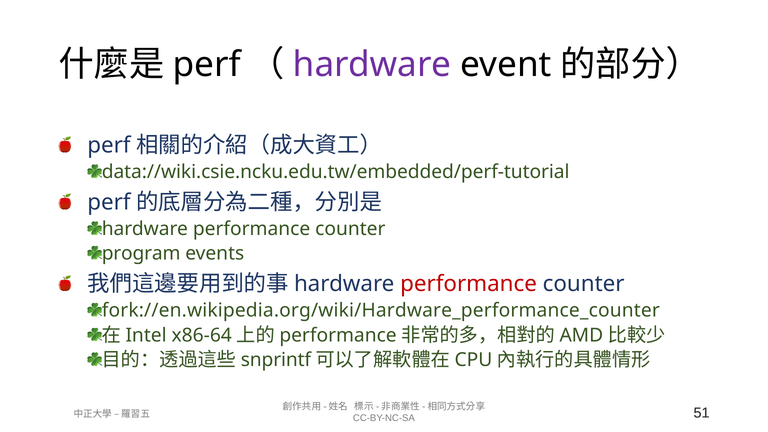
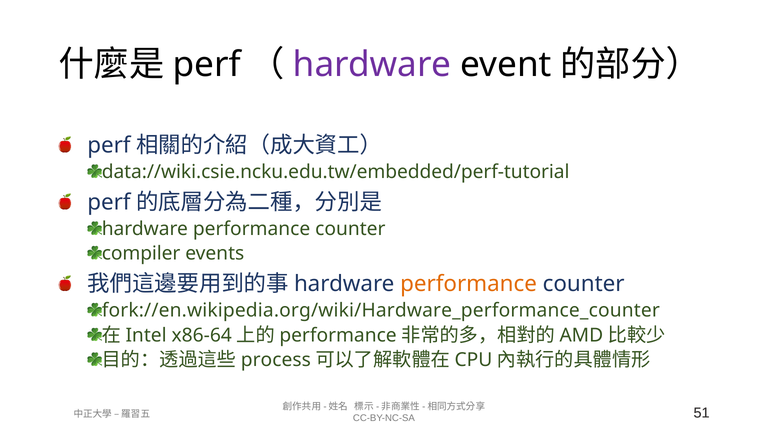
program: program -> compiler (141, 254)
performance colour: red -> orange (469, 284)
snprintf: snprintf -> process (276, 360)
